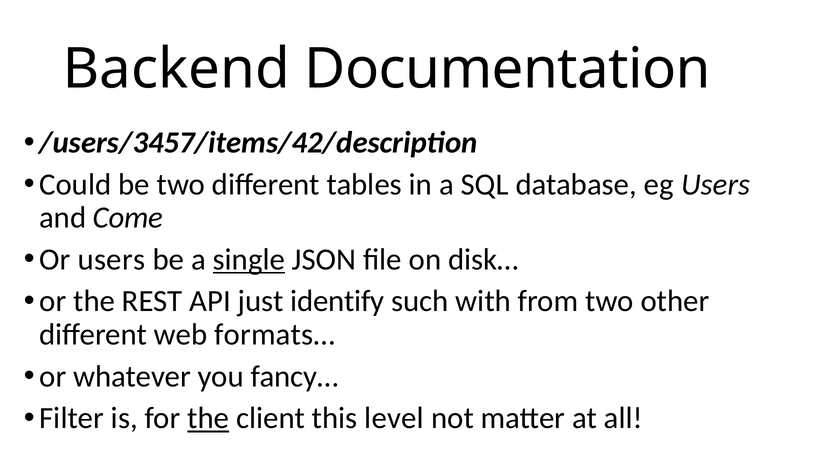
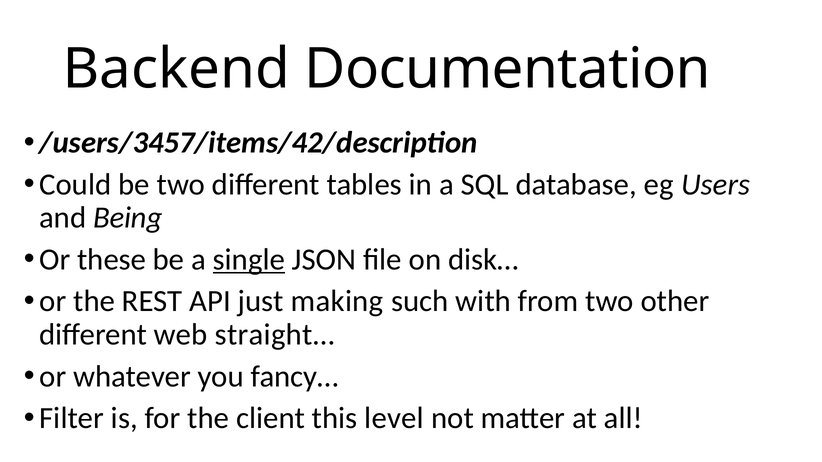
Come: Come -> Being (128, 218)
Or users: users -> these (112, 260)
identify: identify -> making (337, 302)
formats…: formats… -> straight… (274, 335)
the underline: present -> none (208, 419)
